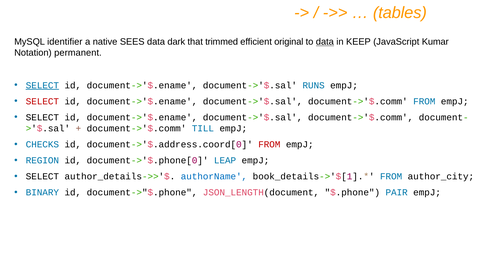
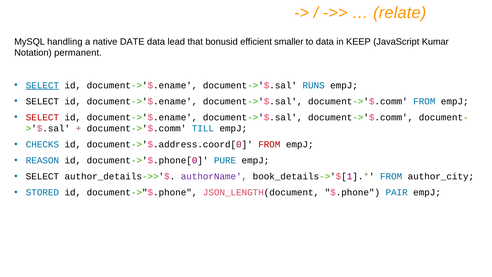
tables: tables -> relate (400, 13)
identifier: identifier -> handling (65, 42)
SEES: SEES -> DATE (132, 42)
dark: dark -> lead (176, 42)
trimmed: trimmed -> bonusid (222, 42)
original: original -> smaller (289, 42)
data underline: present -> none (325, 42)
SELECT colour: red -> black (42, 101)
SELECT colour: black -> red (42, 117)
REGION: REGION -> REASON (42, 160)
LEAP: LEAP -> PURE (225, 160)
authorName colour: blue -> purple (214, 176)
BINARY: BINARY -> STORED (42, 192)
